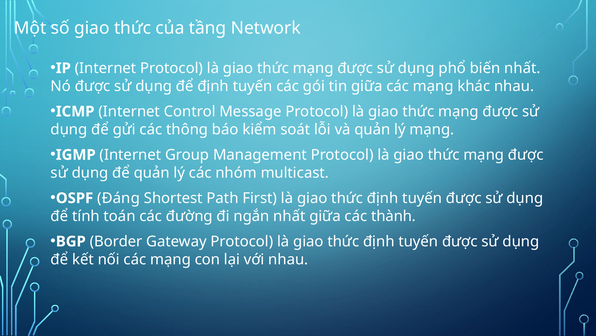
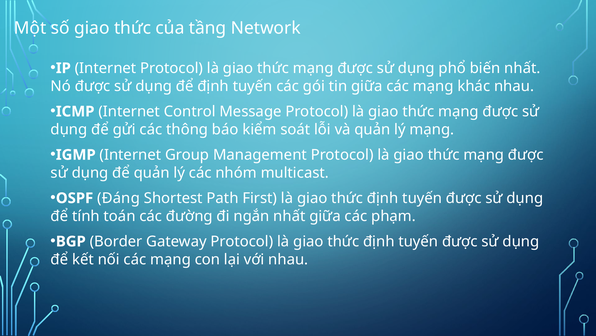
thành: thành -> phạm (393, 216)
